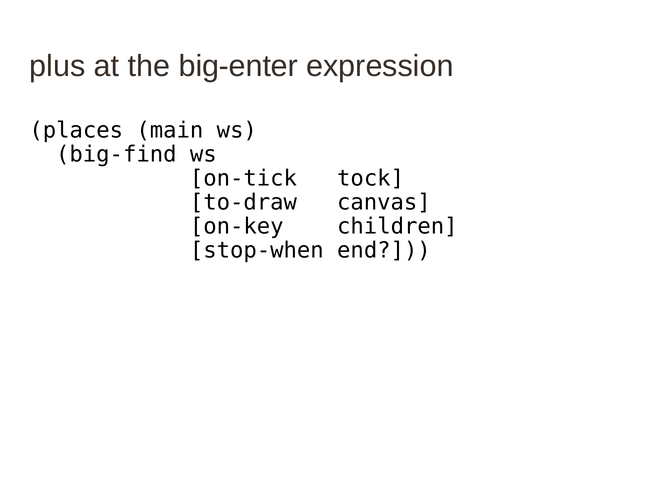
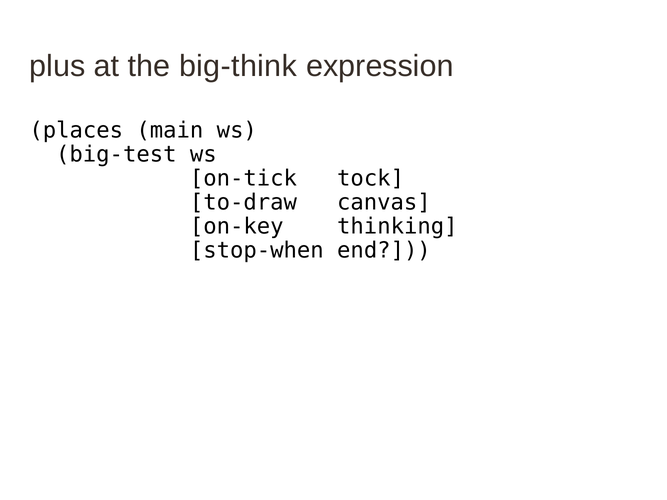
big-enter: big-enter -> big-think (238, 66)
big-find: big-find -> big-test (116, 155)
children: children -> thinking (397, 227)
